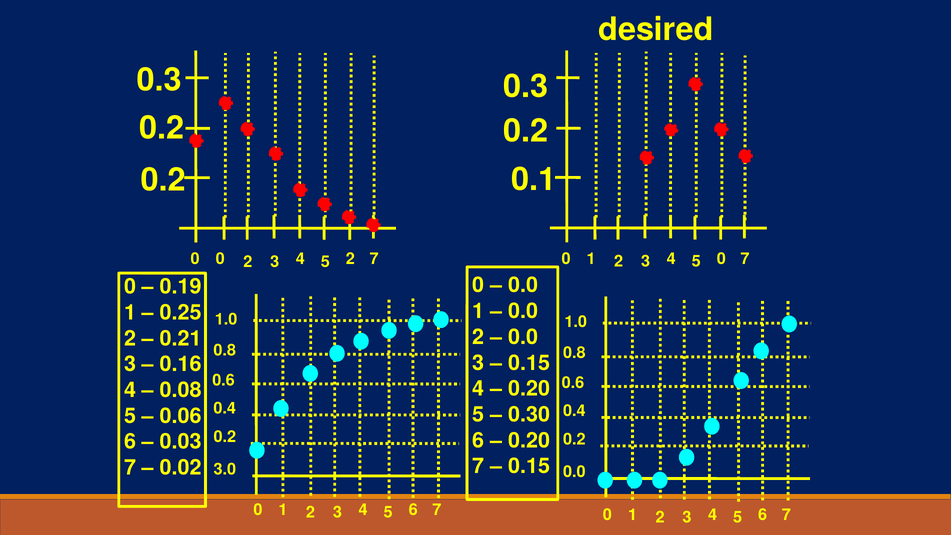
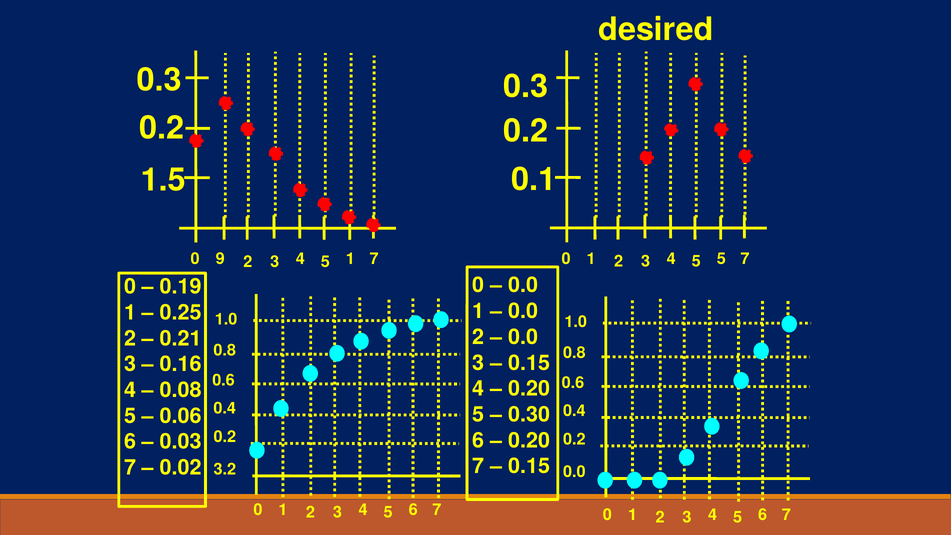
0.2: 0.2 -> 1.5 (163, 180)
5 0: 0 -> 5 (721, 259)
0 0: 0 -> 9 (220, 259)
5 2: 2 -> 1 (350, 259)
3.0: 3.0 -> 3.2 (225, 469)
